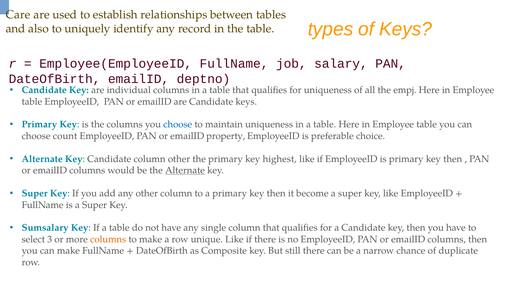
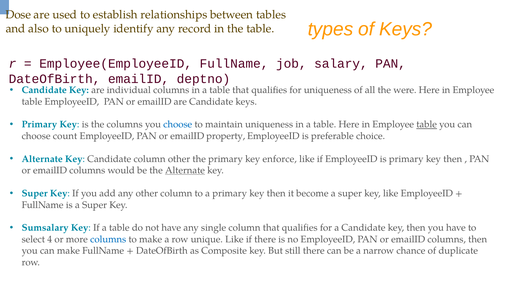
Care: Care -> Dose (18, 15)
empj: empj -> were (405, 90)
table underline: none -> present (427, 124)
highest: highest -> enforce (280, 159)
3: 3 -> 4 (50, 239)
columns colour: orange -> blue (108, 239)
